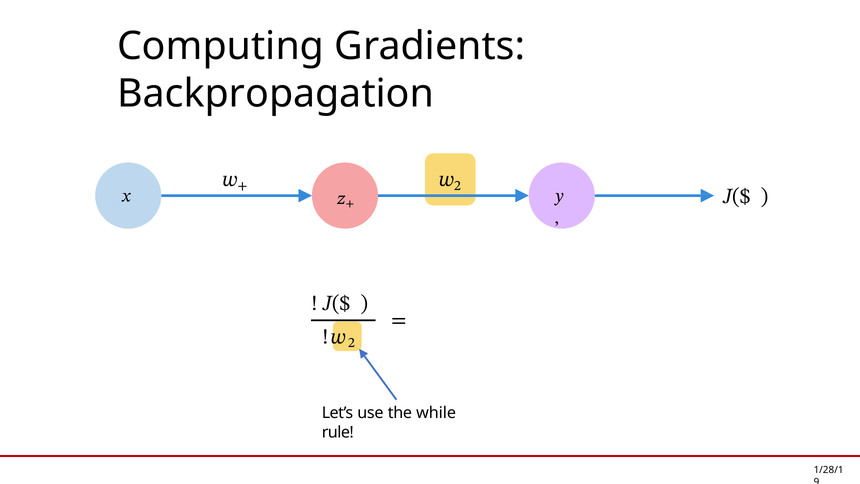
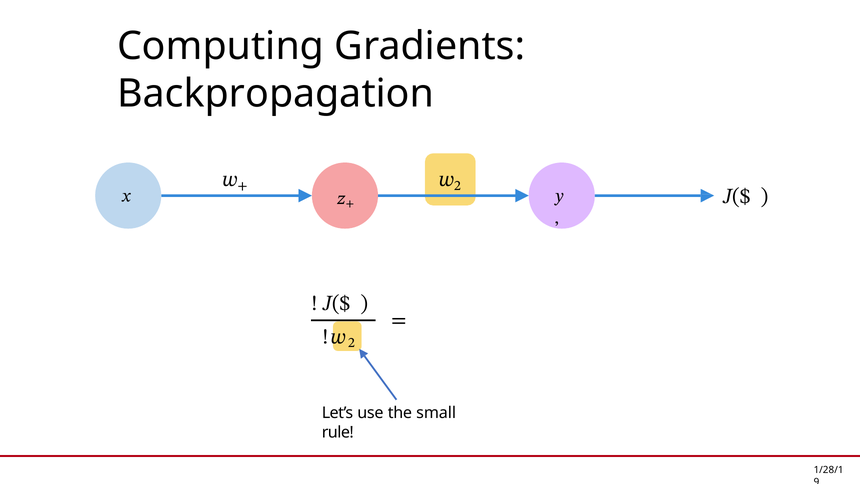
while: while -> small (436, 413)
